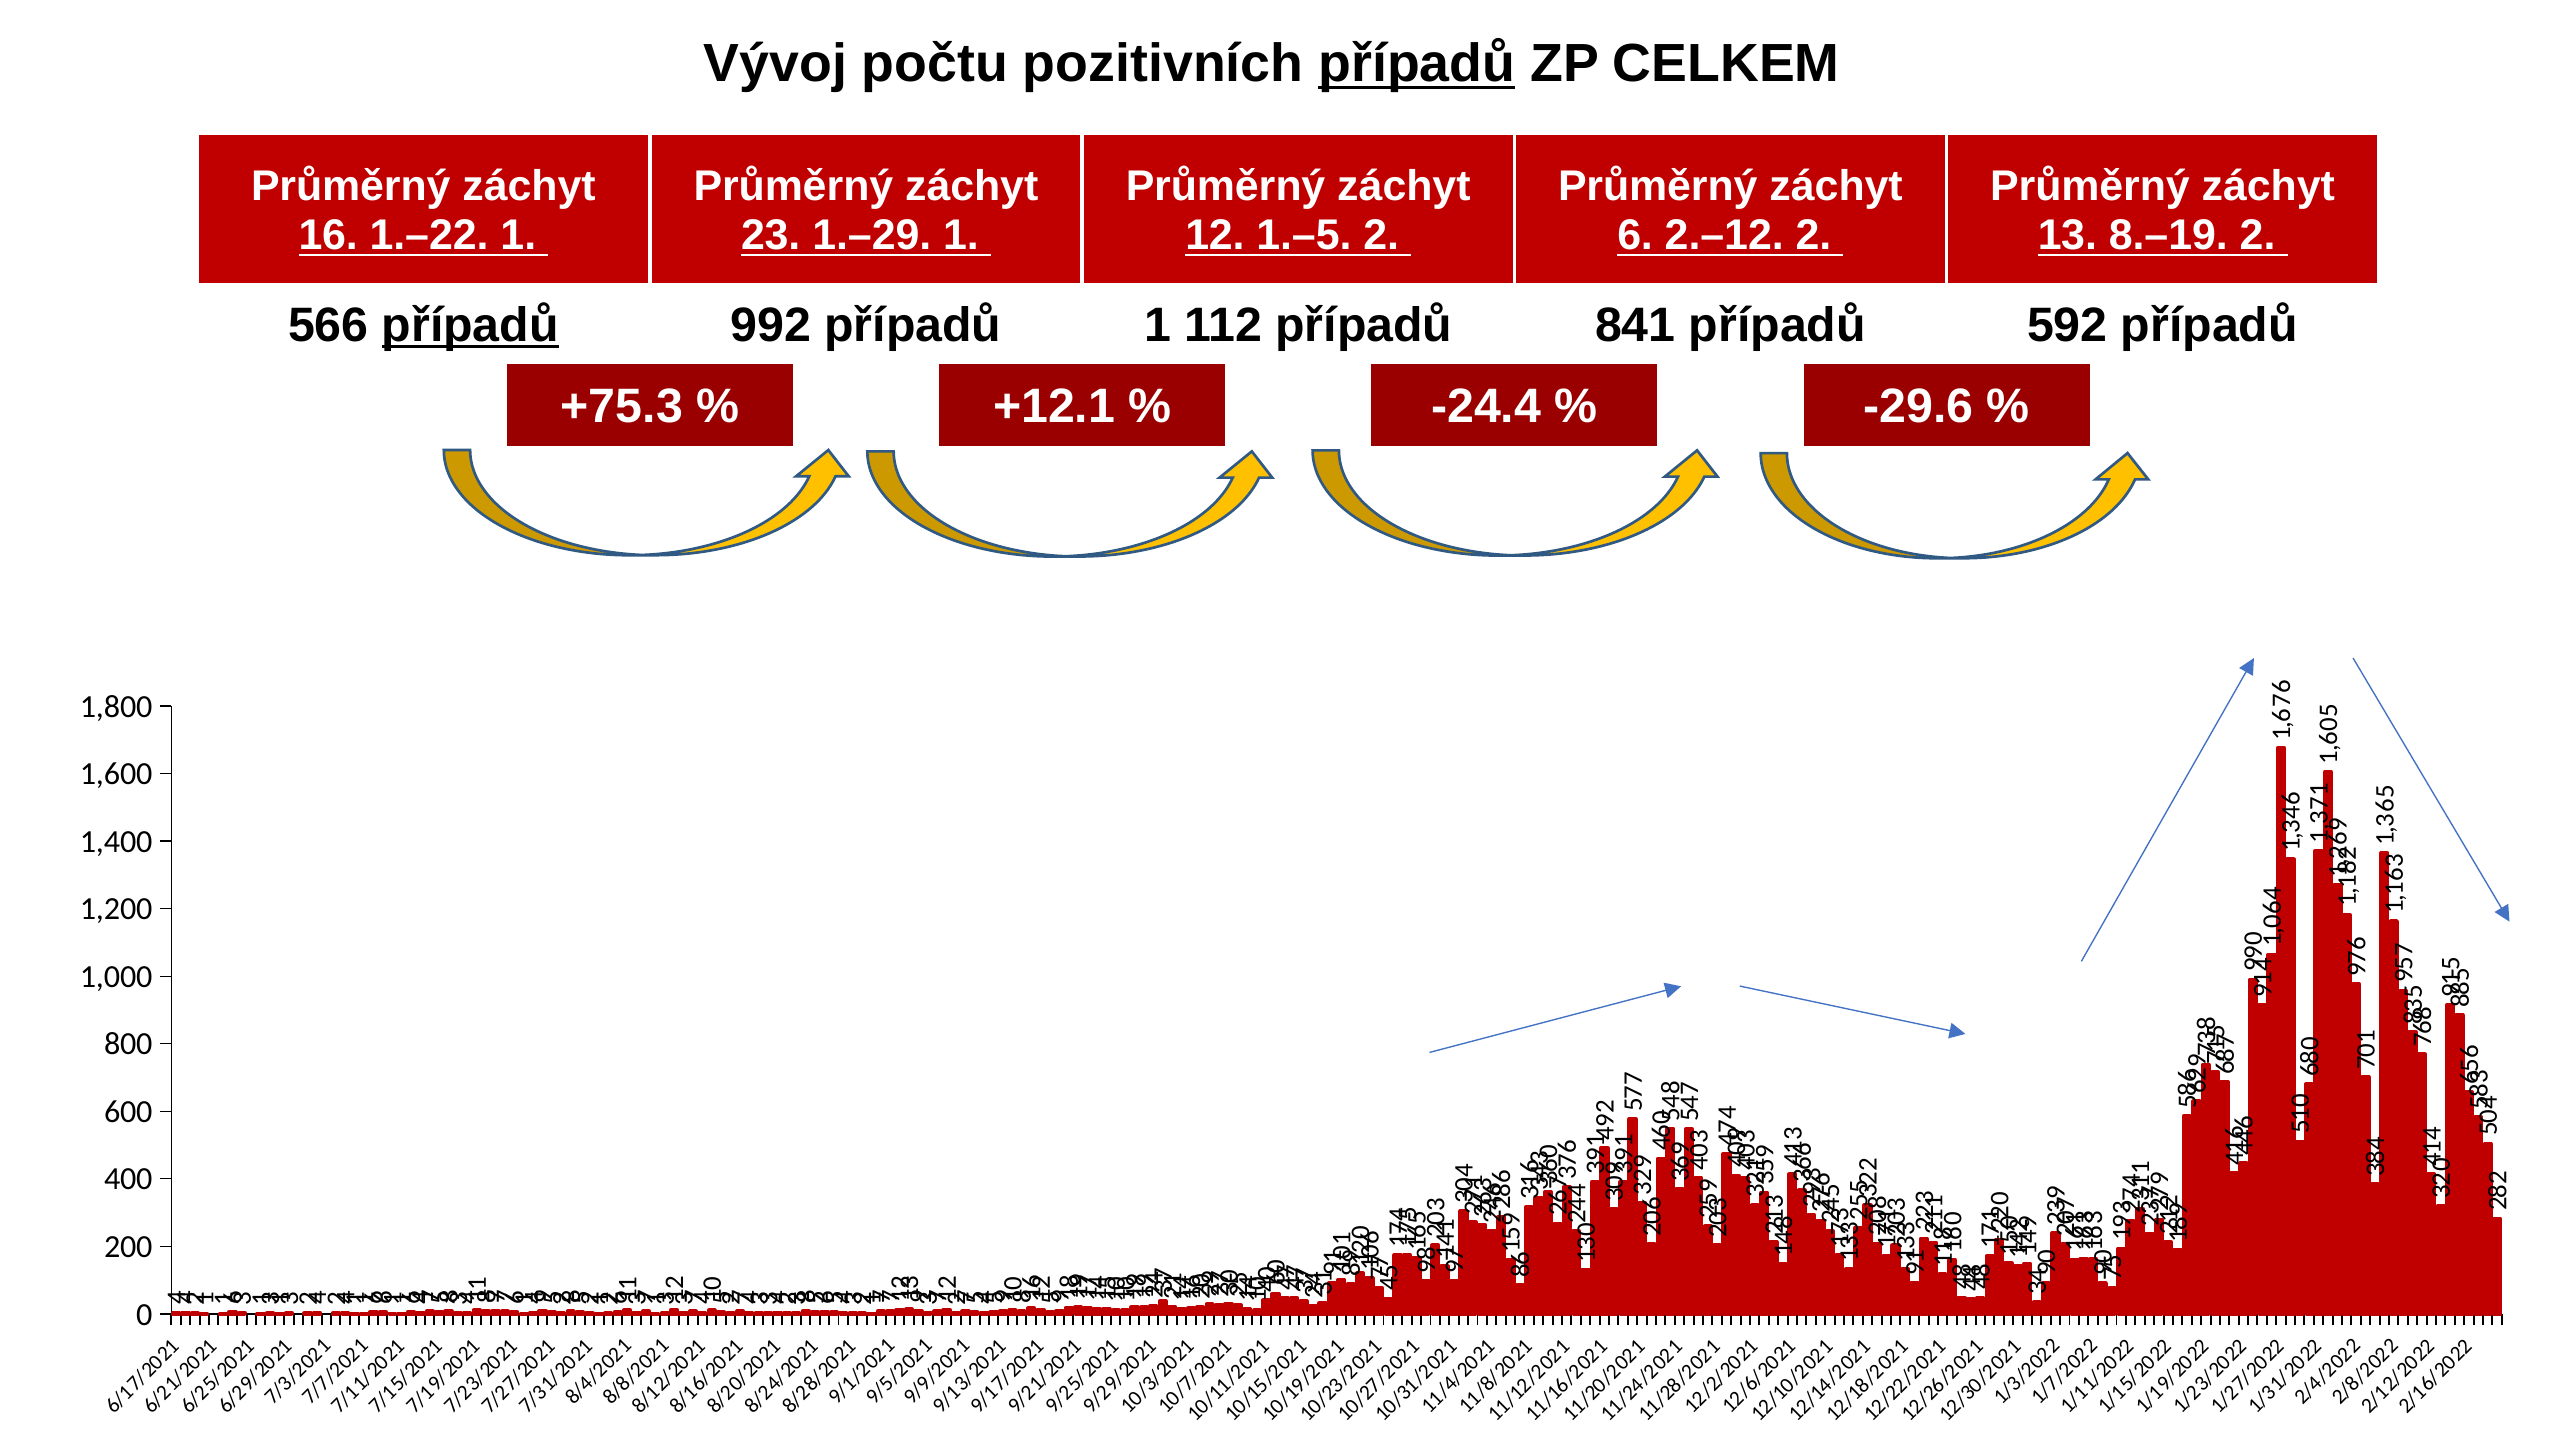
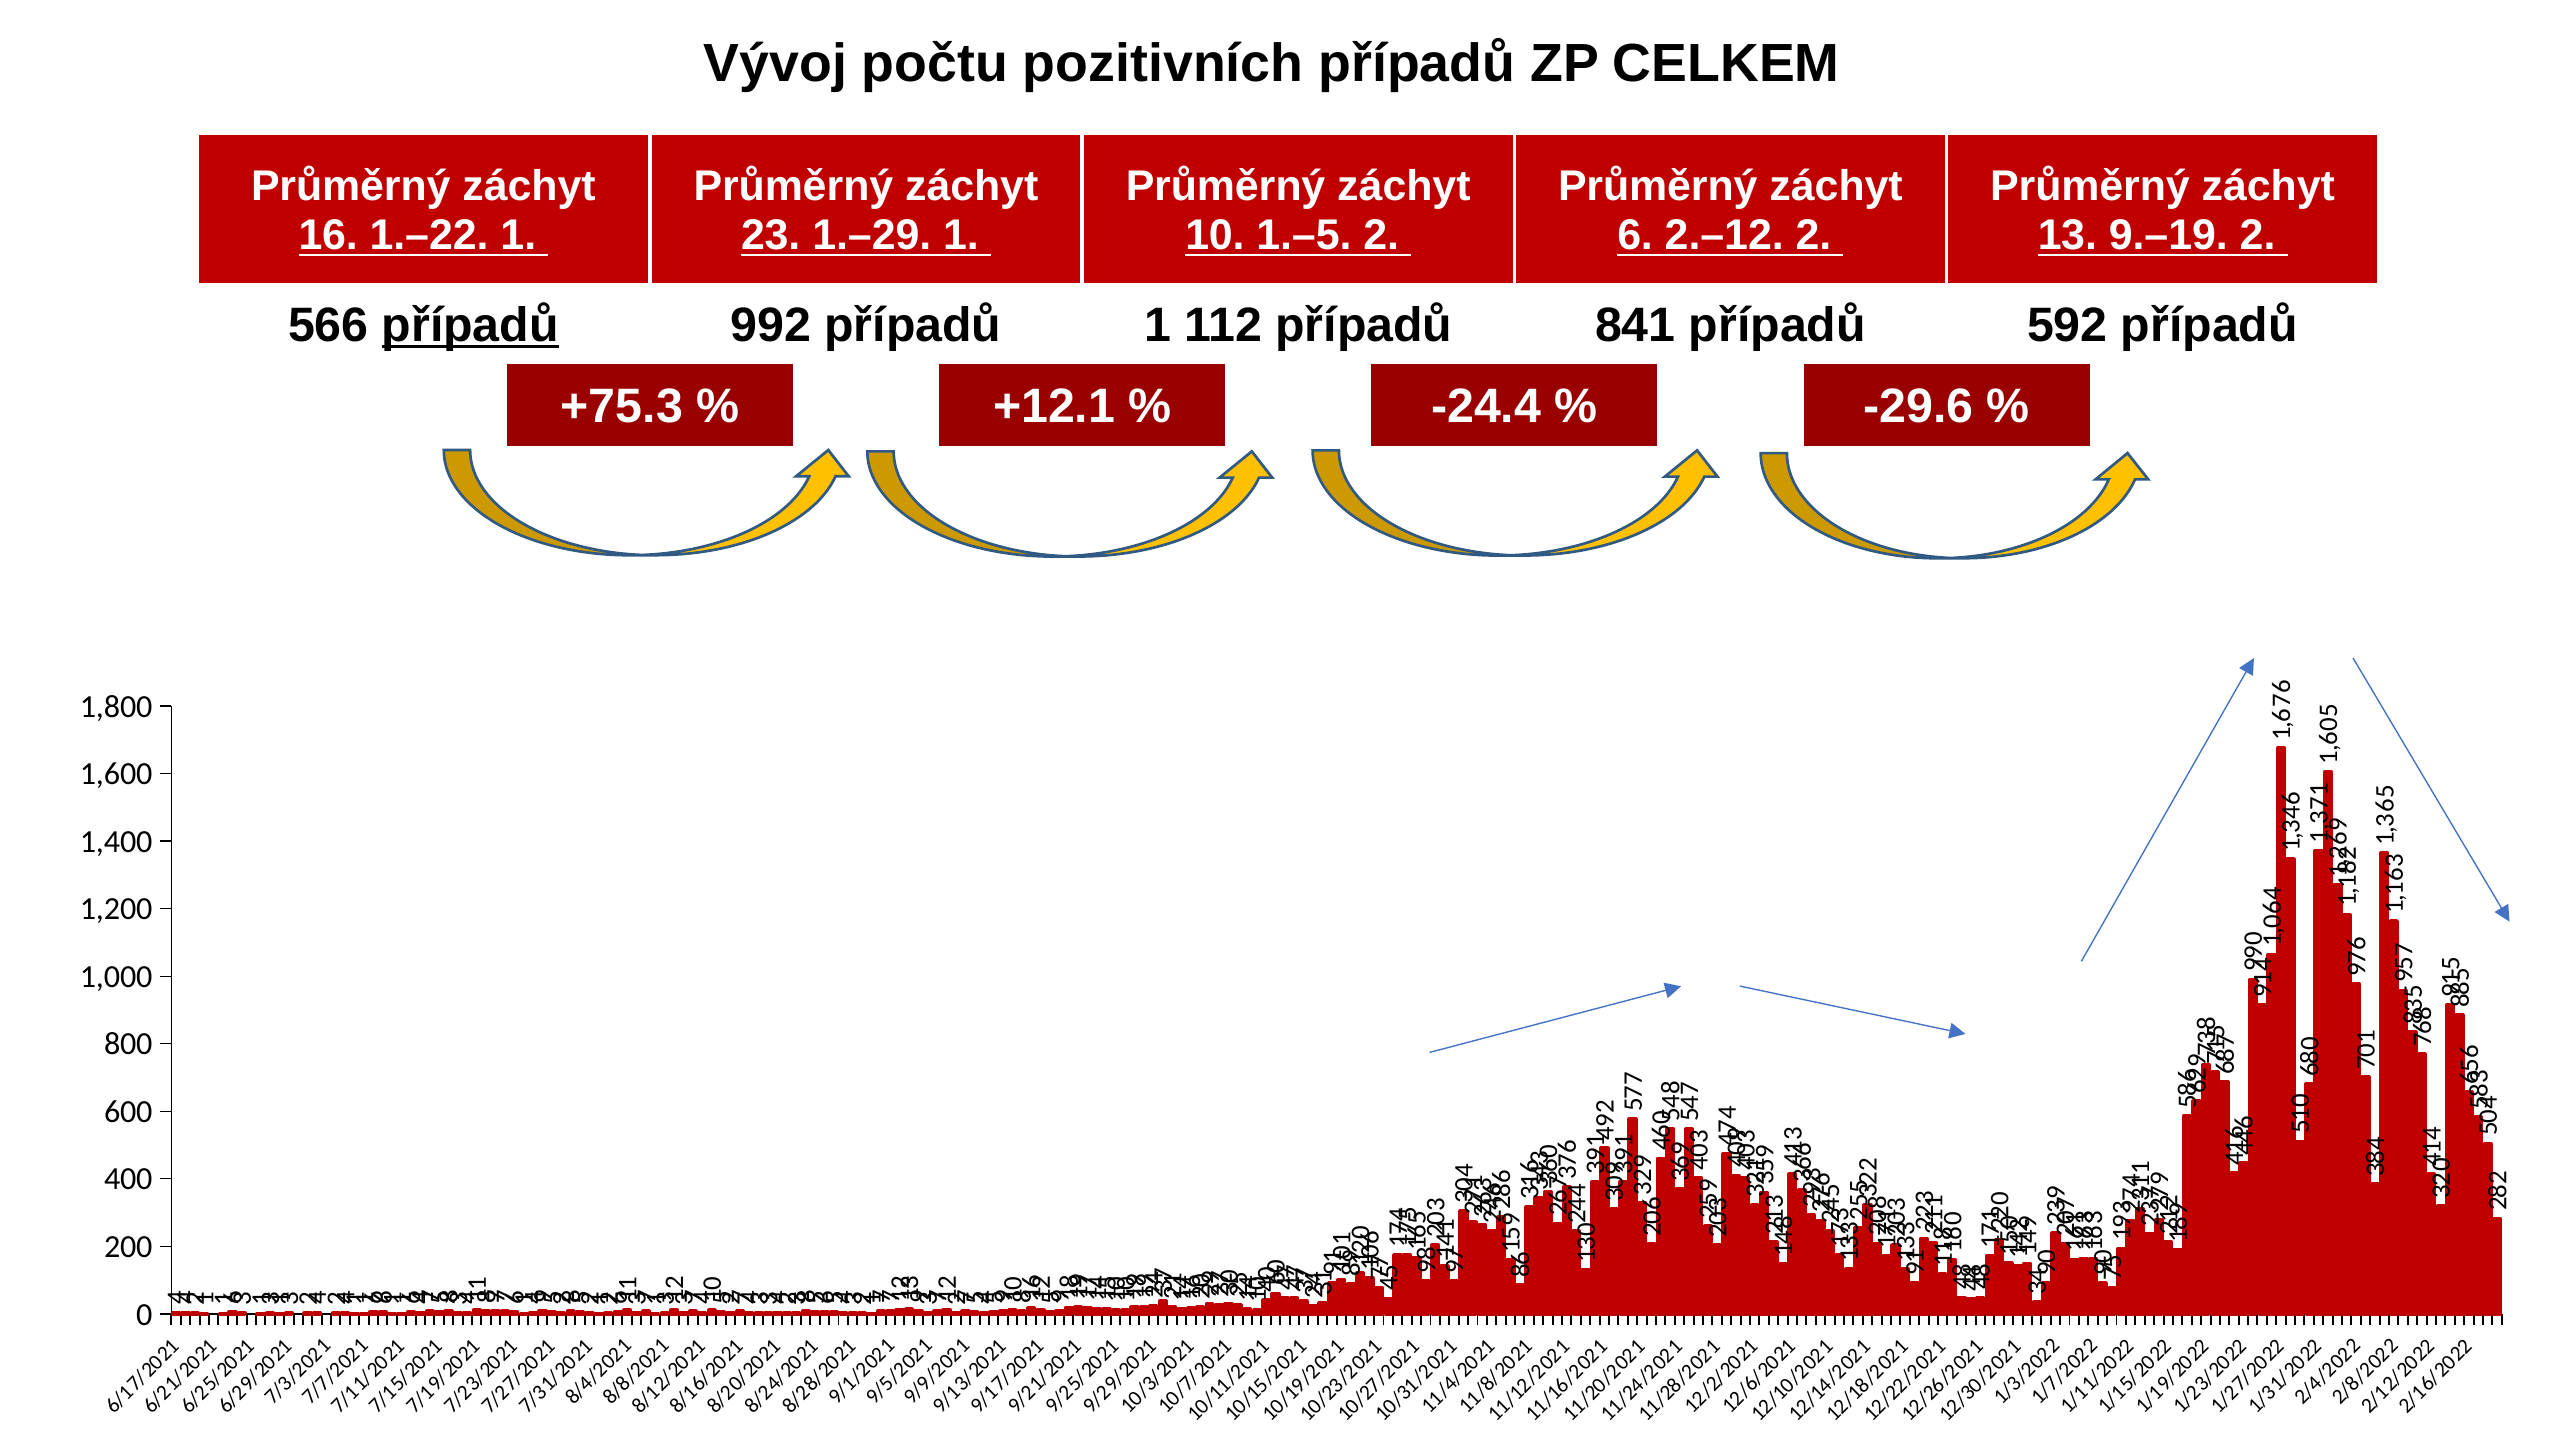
případů underline: present -> none (1417, 64)
12: 12 -> 10 (1215, 236)
8.–19: 8.–19 -> 9.–19 (2168, 236)
